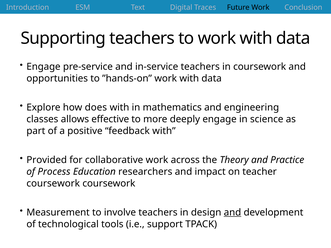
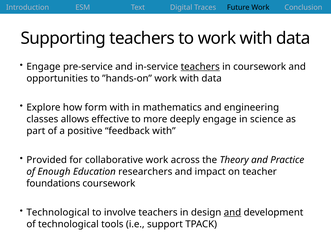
teachers underline: none -> present (200, 67)
does: does -> form (96, 107)
Process: Process -> Enough (54, 172)
coursework: coursework -> foundations (53, 184)
Measurement: Measurement -> Technological (58, 213)
